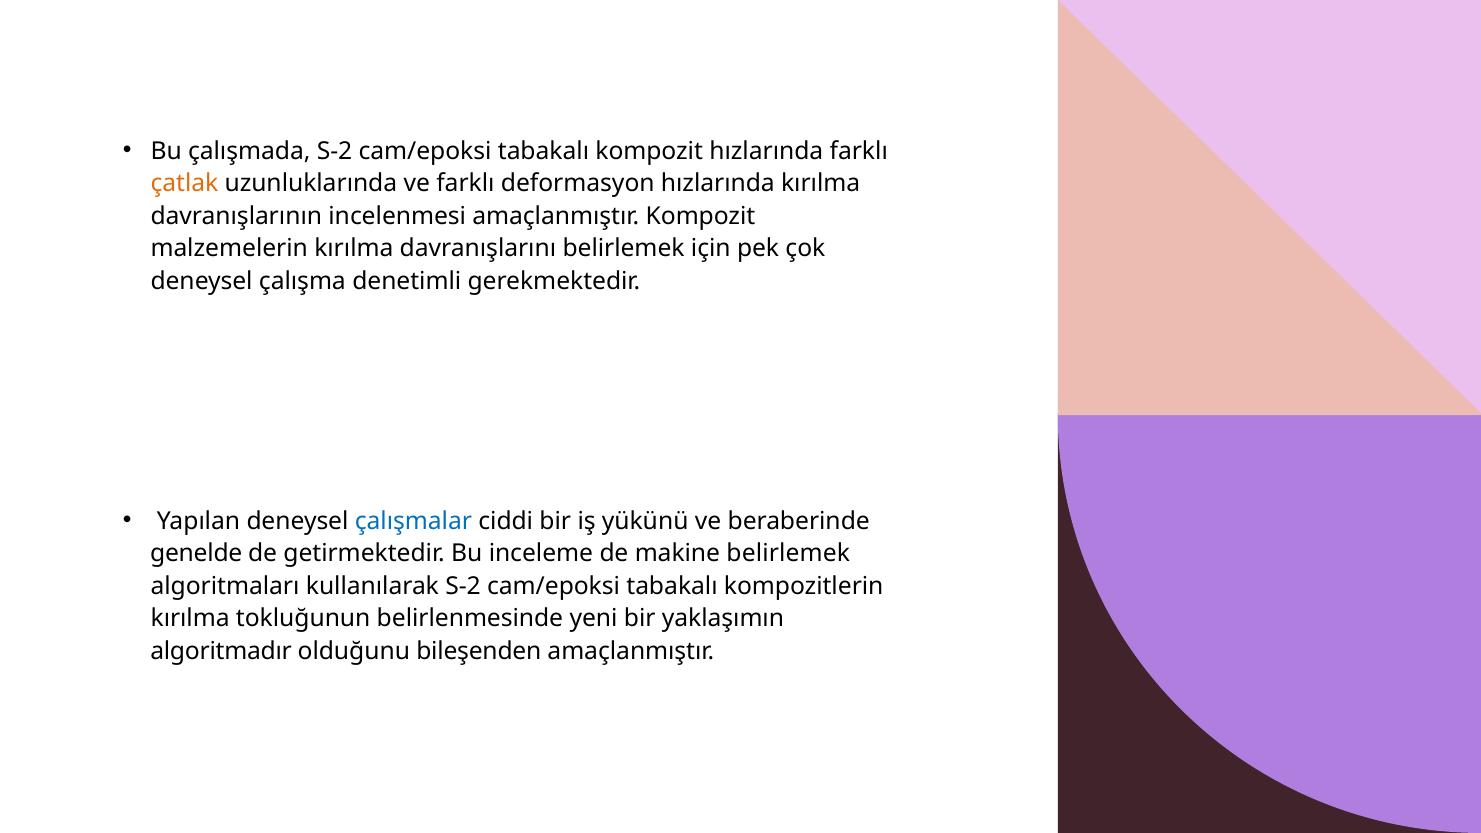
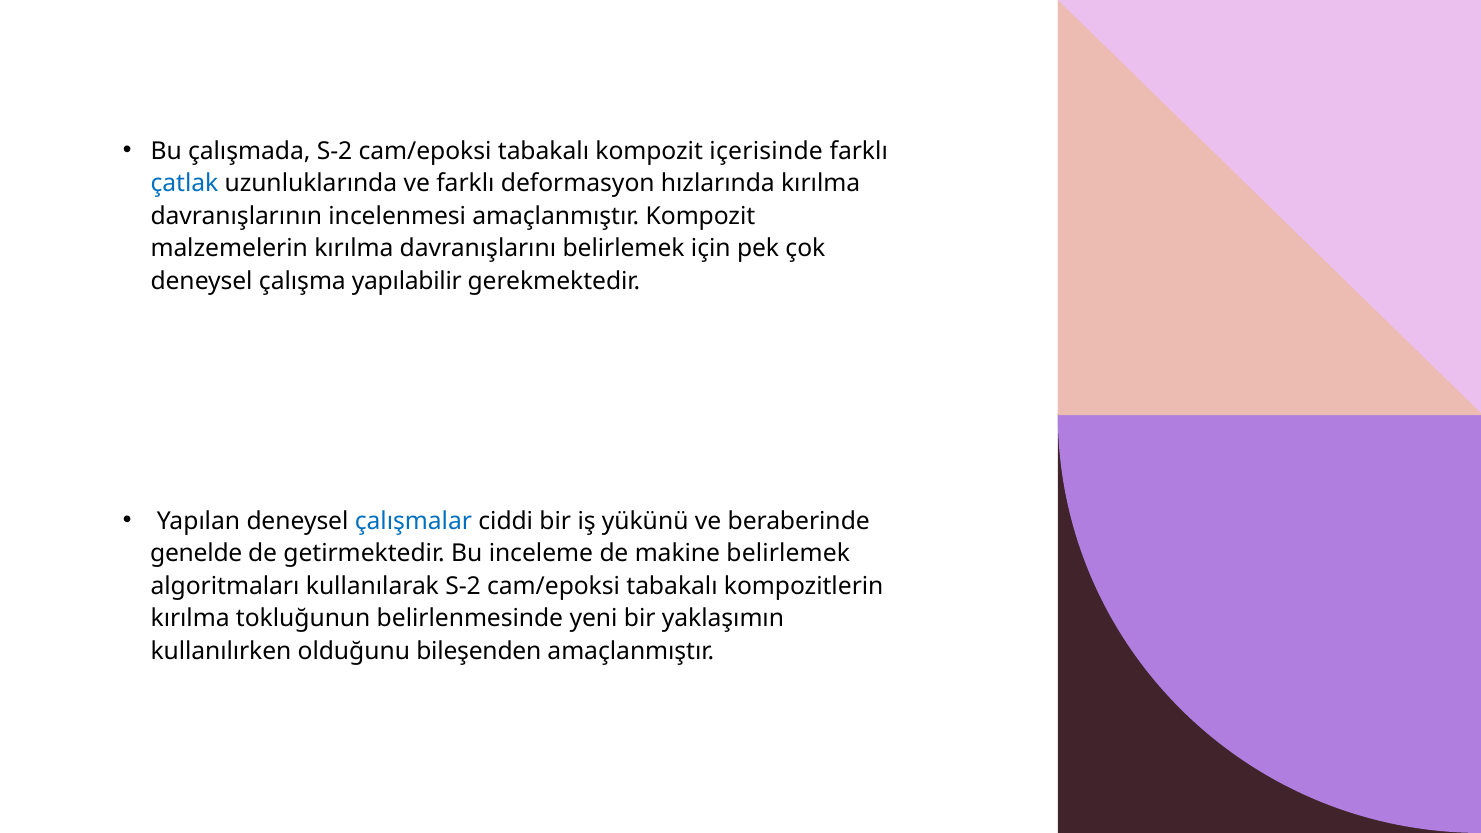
kompozit hızlarında: hızlarında -> içerisinde (766, 151)
çatlak colour: orange -> blue (184, 184)
denetimli: denetimli -> yapılabilir (407, 281)
algoritmadır: algoritmadır -> kullanılırken (221, 651)
